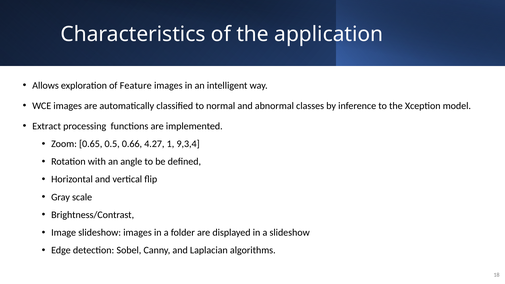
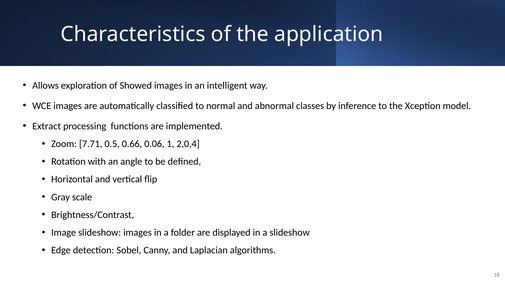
Feature: Feature -> Showed (136, 85)
0.65: 0.65 -> 7.71 (91, 144)
4.27: 4.27 -> 0.06 (154, 144)
9,3,4: 9,3,4 -> 2,0,4 (188, 144)
